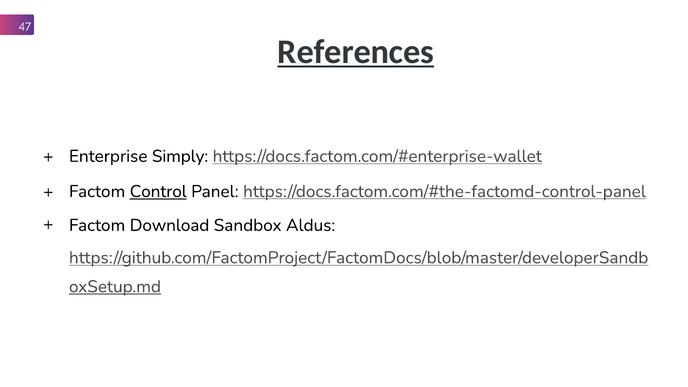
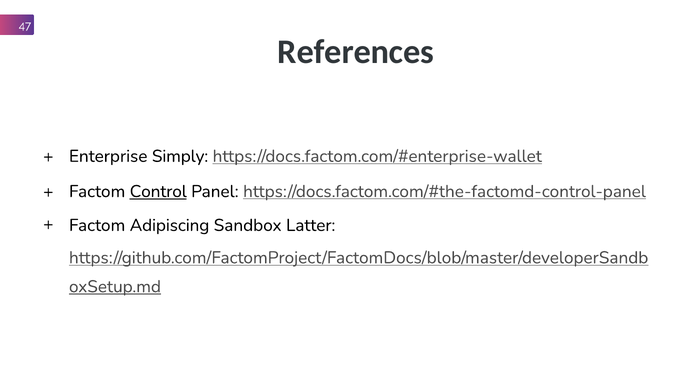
References underline: present -> none (356, 52)
Download: Download -> Adipiscing (170, 225)
Aldus: Aldus -> Latter (311, 225)
